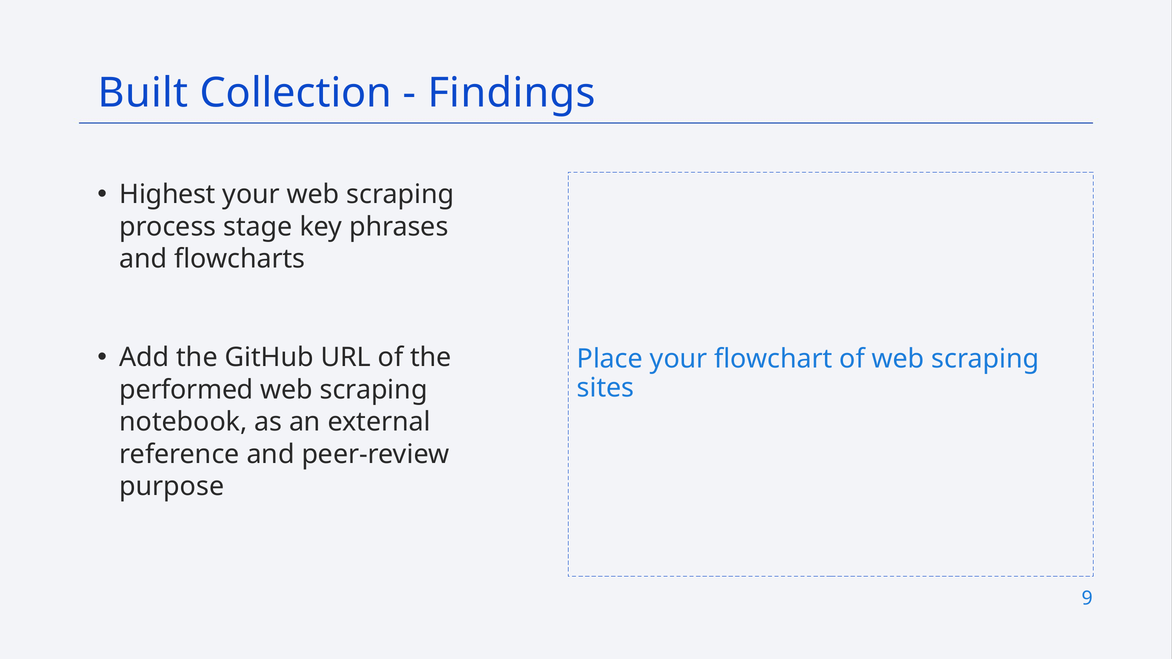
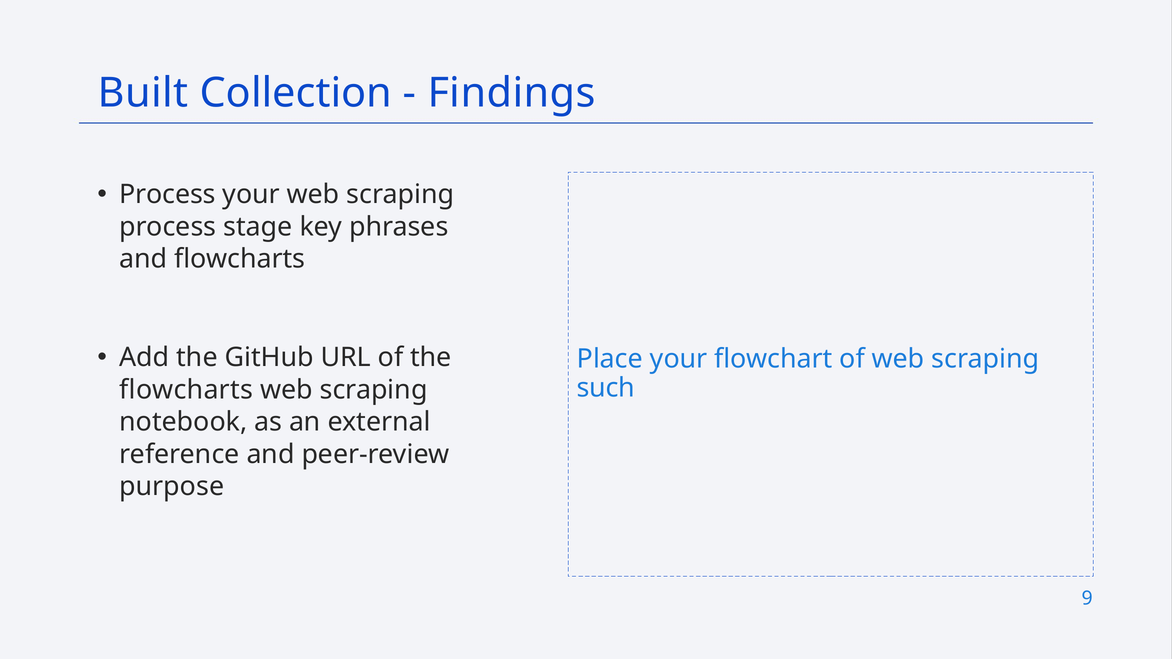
Highest: Highest -> Process (168, 195)
sites: sites -> such (606, 388)
performed: performed -> flowcharts (186, 390)
